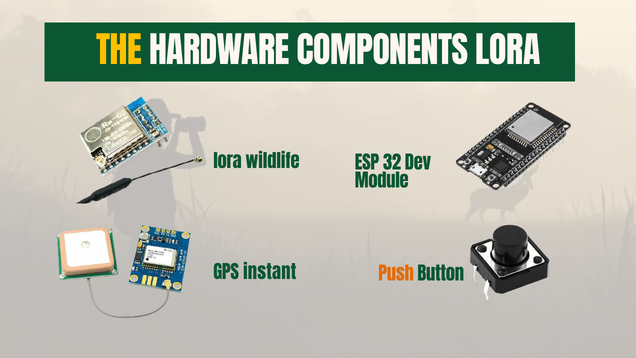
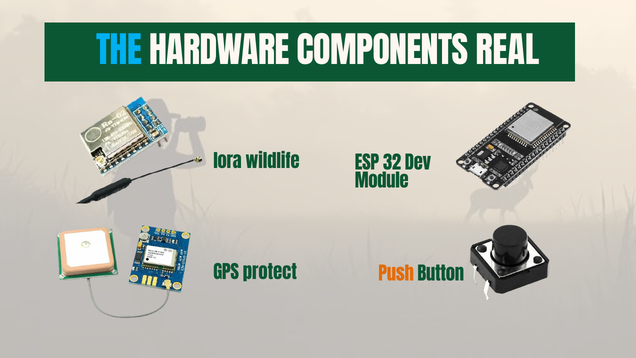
THE colour: yellow -> light blue (119, 52)
COMPONENTS LORA: LORA -> REAL (508, 52)
instant: instant -> protect (270, 273)
